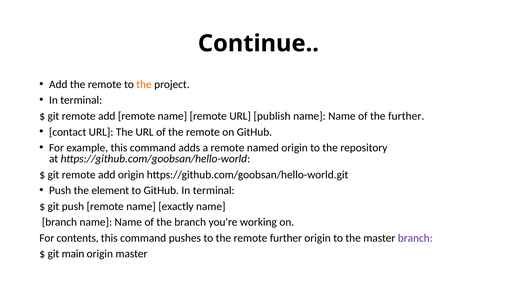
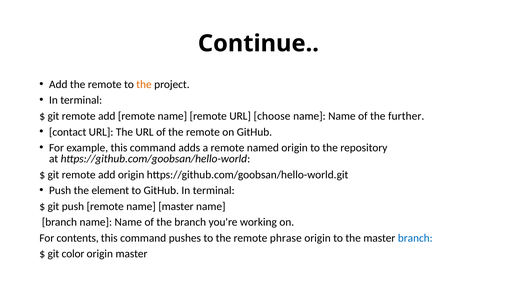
publish: publish -> choose (272, 116)
name exactly: exactly -> master (176, 206)
remote further: further -> phrase (286, 238)
branch colour: purple -> blue (415, 238)
main: main -> color (73, 254)
